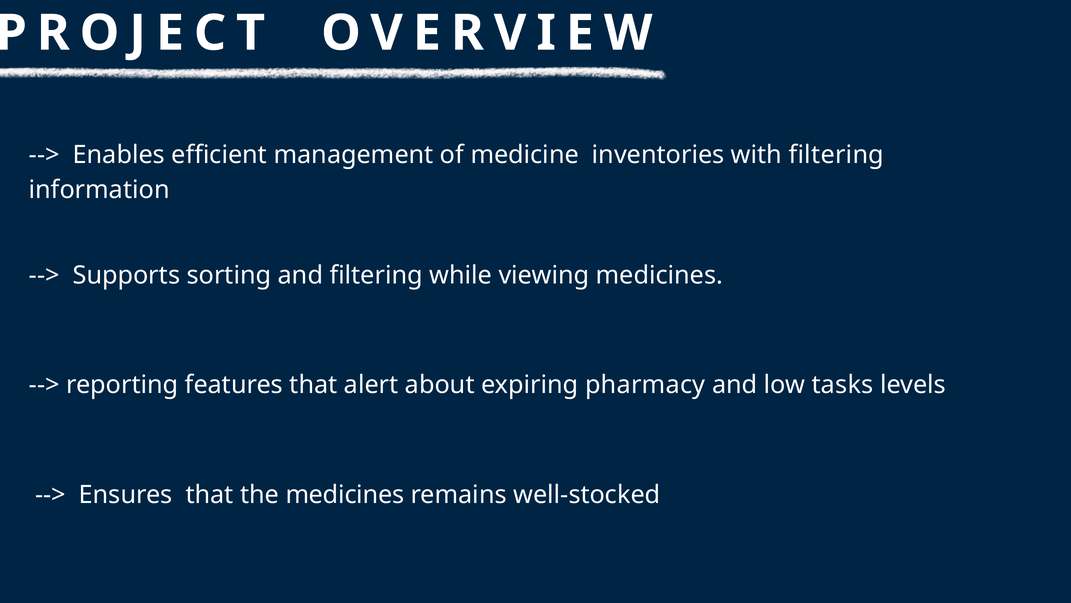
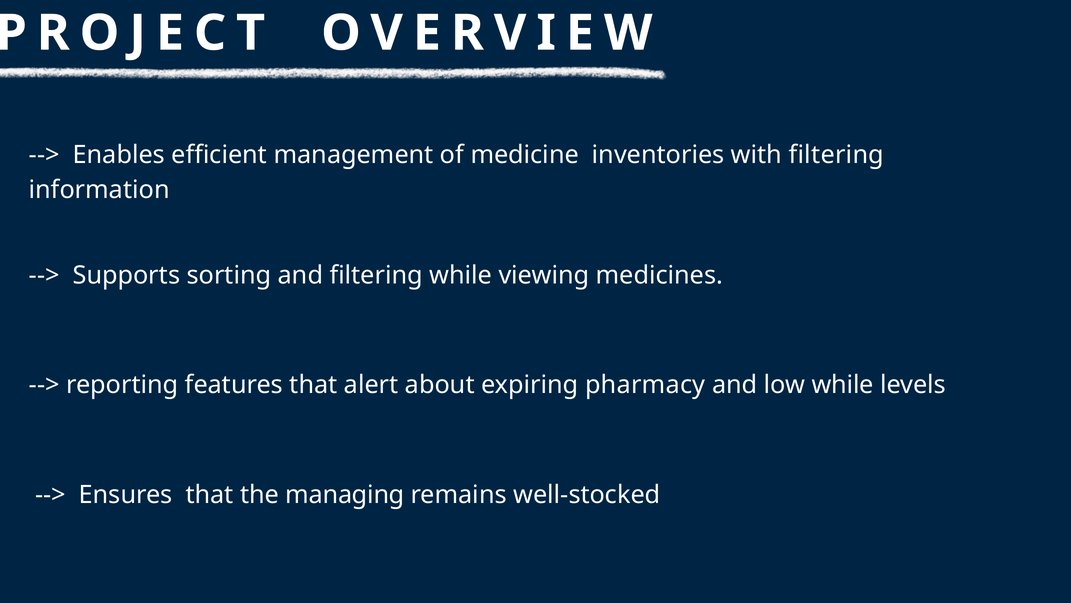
low tasks: tasks -> while (843, 385)
the medicines: medicines -> managing (345, 495)
